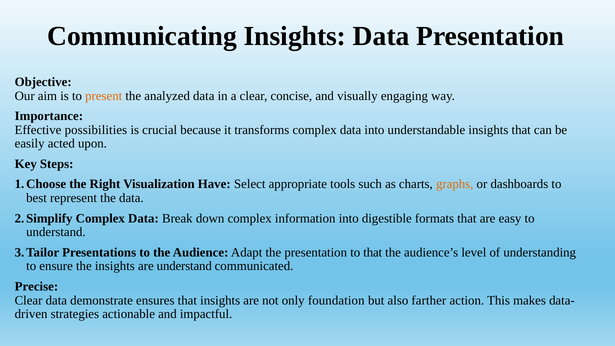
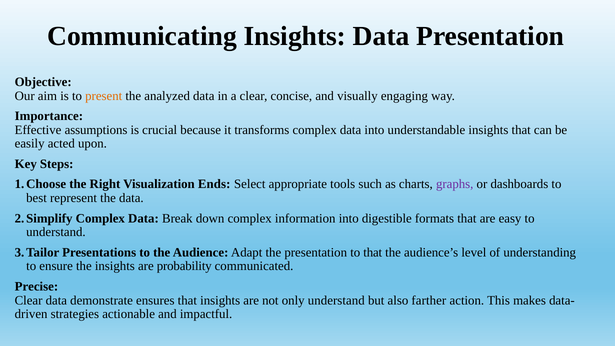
possibilities: possibilities -> assumptions (96, 130)
Have: Have -> Ends (214, 184)
graphs colour: orange -> purple (455, 184)
are understand: understand -> probability (184, 266)
only foundation: foundation -> understand (336, 300)
